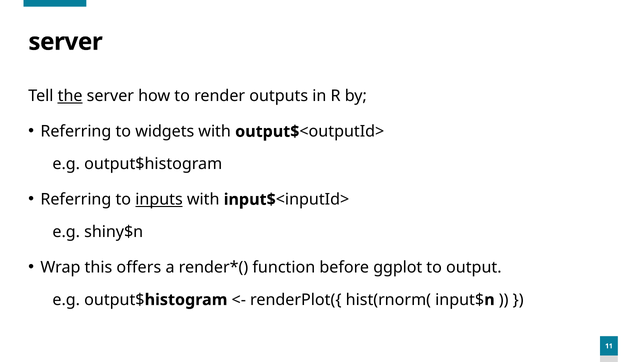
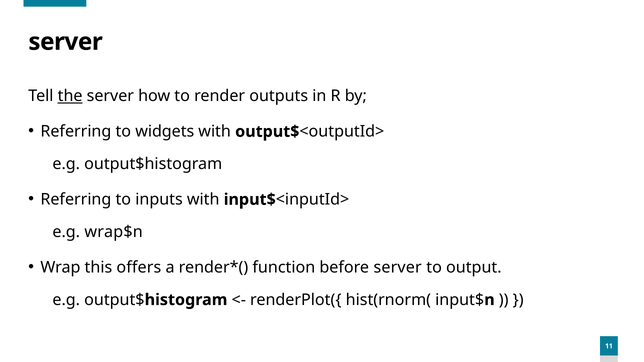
inputs underline: present -> none (159, 200)
shiny$n: shiny$n -> wrap$n (114, 232)
before ggplot: ggplot -> server (398, 268)
